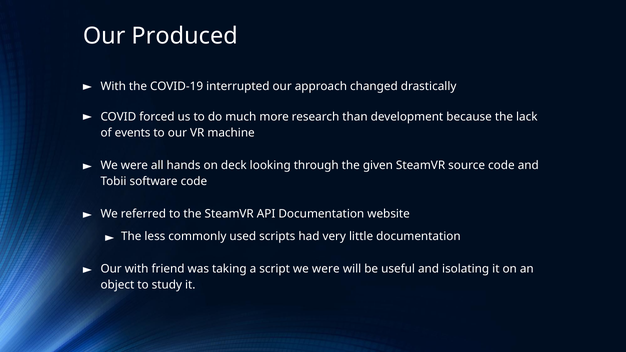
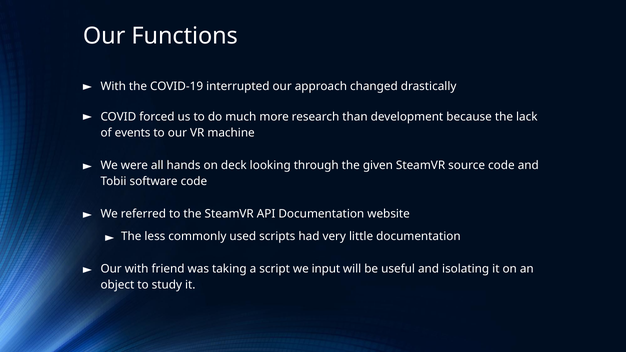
Produced: Produced -> Functions (185, 36)
script we were: were -> input (326, 269)
